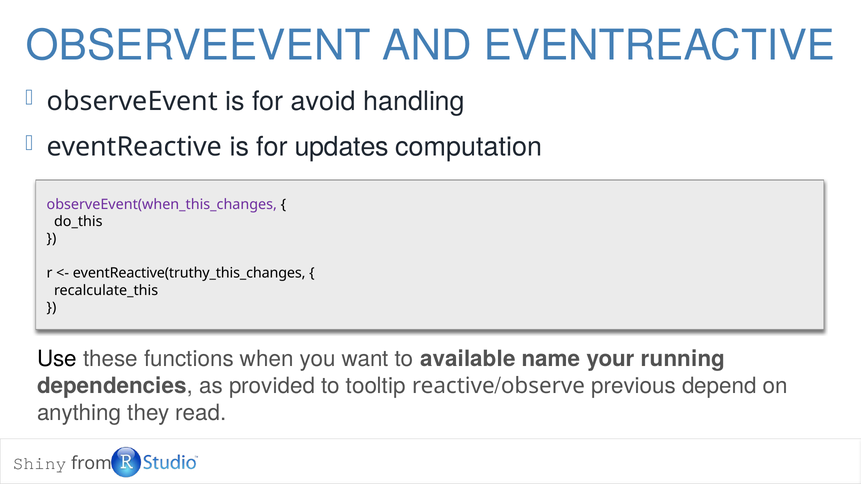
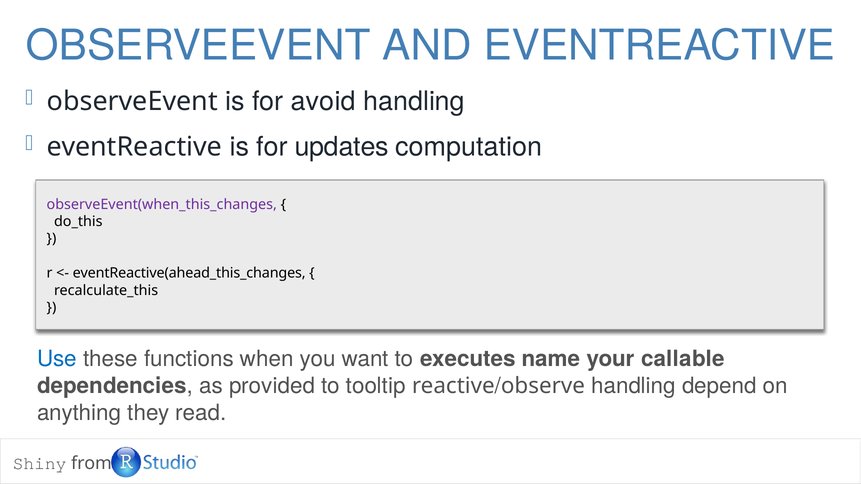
eventReactive(truthy_this_changes: eventReactive(truthy_this_changes -> eventReactive(ahead_this_changes (189, 273)
Use colour: black -> blue (57, 359)
available: available -> executes (468, 359)
running: running -> callable (683, 359)
previous: previous -> handling (633, 386)
